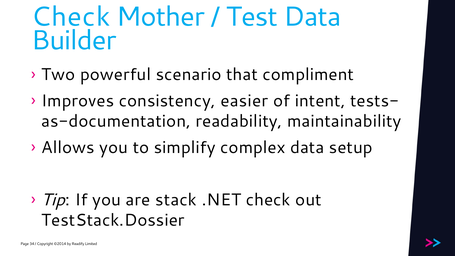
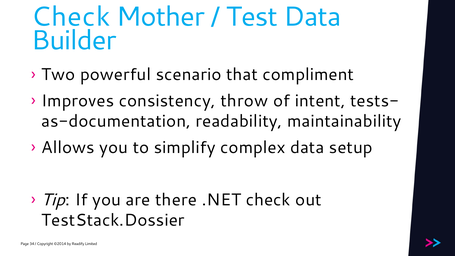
easier: easier -> throw (244, 101)
stack: stack -> there (176, 200)
